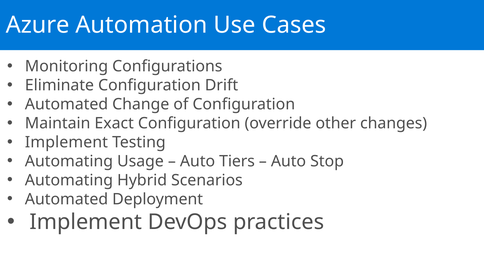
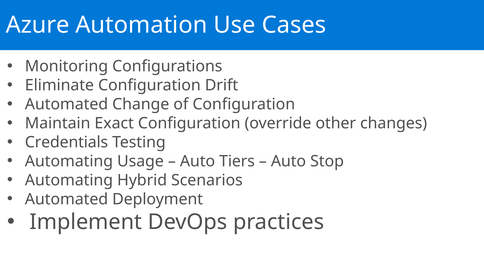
Implement: Implement -> Credentials (67, 142)
